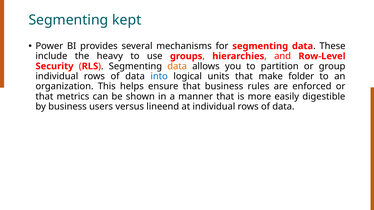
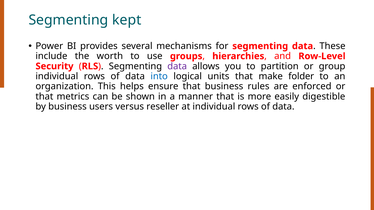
heavy: heavy -> worth (110, 56)
data colour: orange -> purple (177, 66)
lineend: lineend -> reseller (163, 107)
